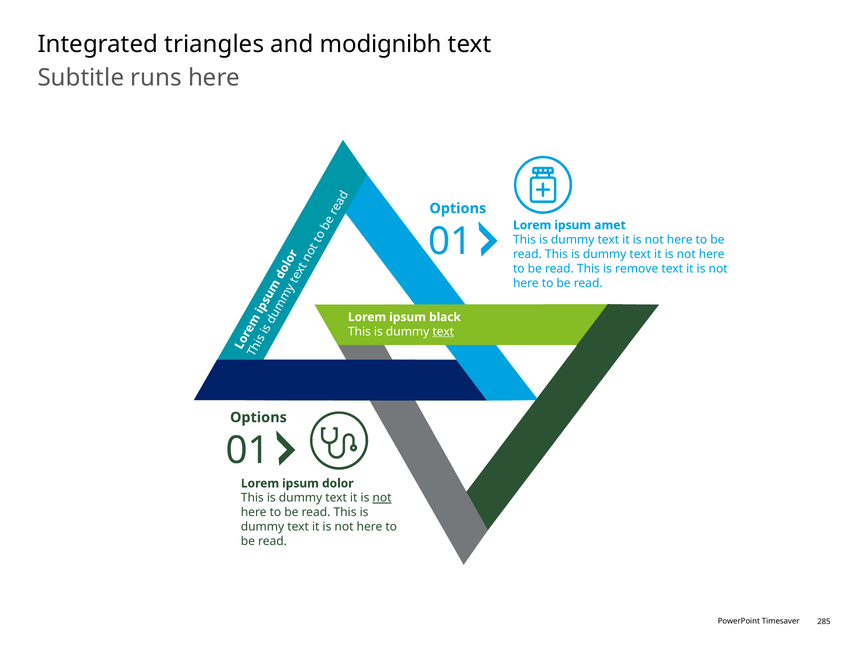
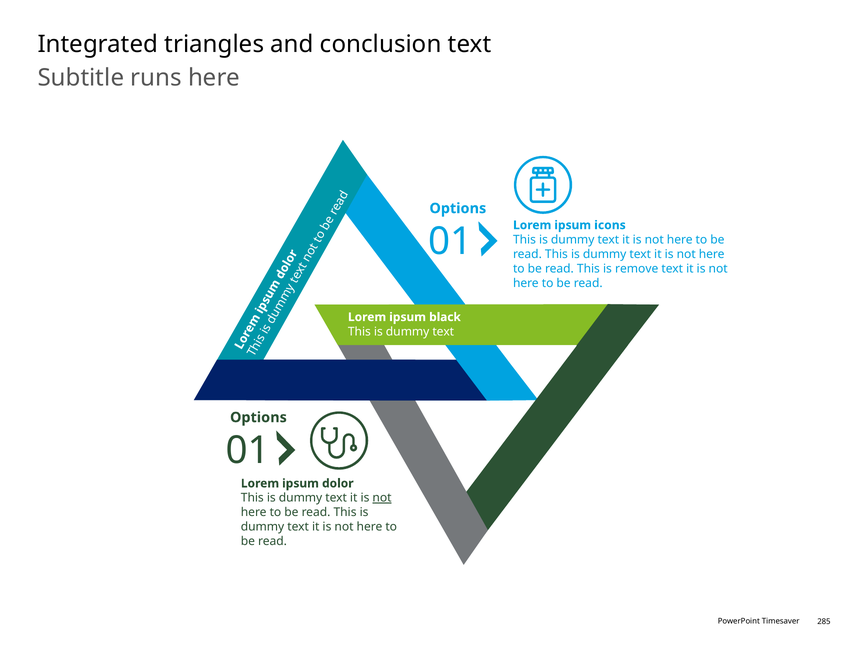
modignibh: modignibh -> conclusion (381, 44)
amet: amet -> icons (610, 225)
text underline: present -> none (443, 332)
